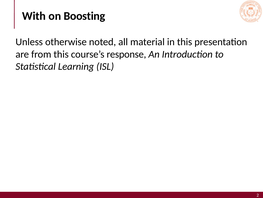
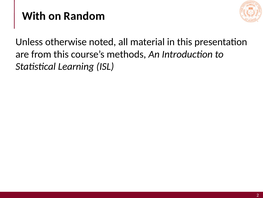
Boosting: Boosting -> Random (84, 16)
response: response -> methods (126, 54)
